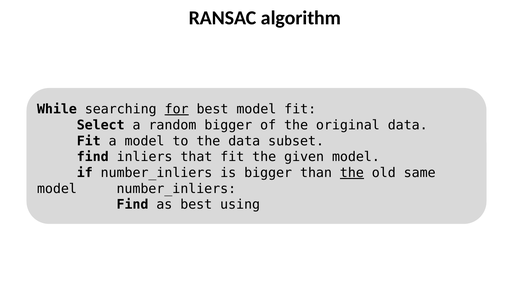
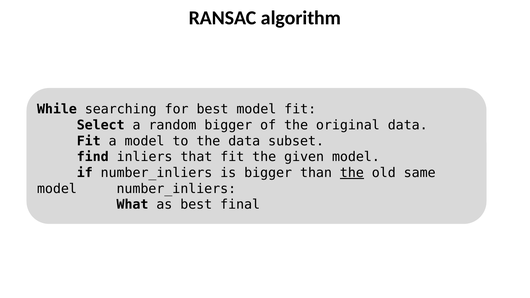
for underline: present -> none (177, 109)
Find: Find -> What (132, 205)
using: using -> final (240, 205)
